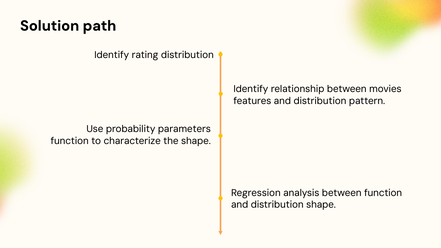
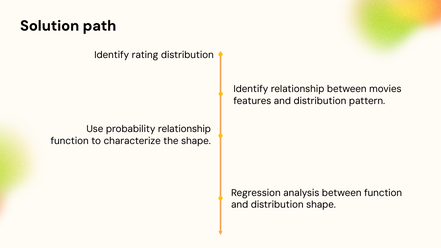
probability parameters: parameters -> relationship (184, 129)
